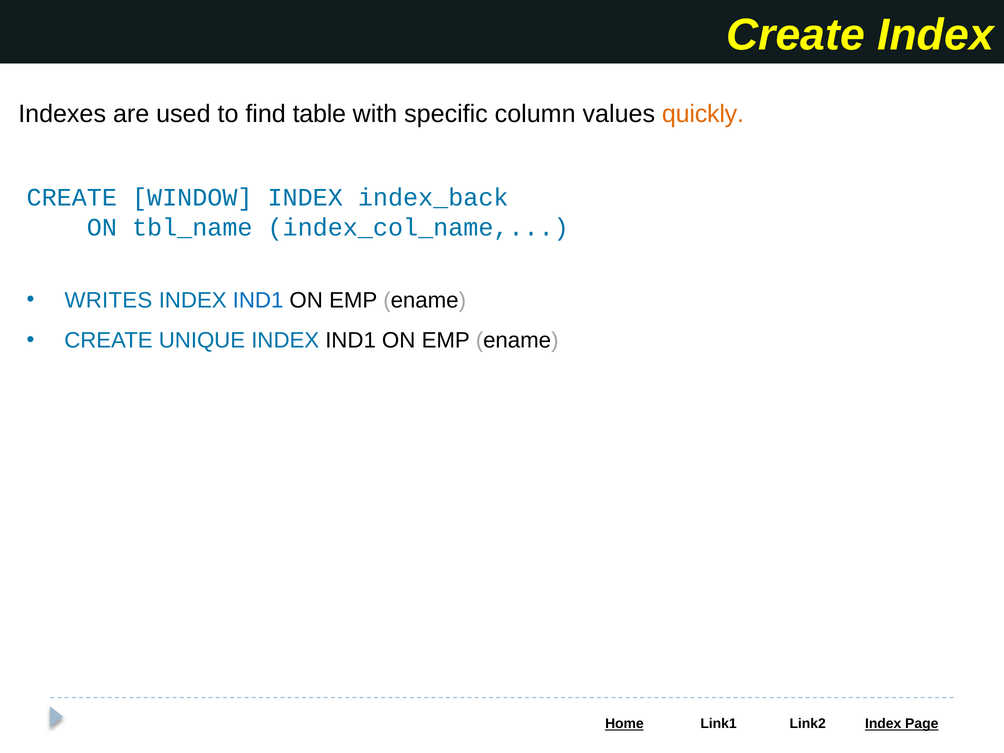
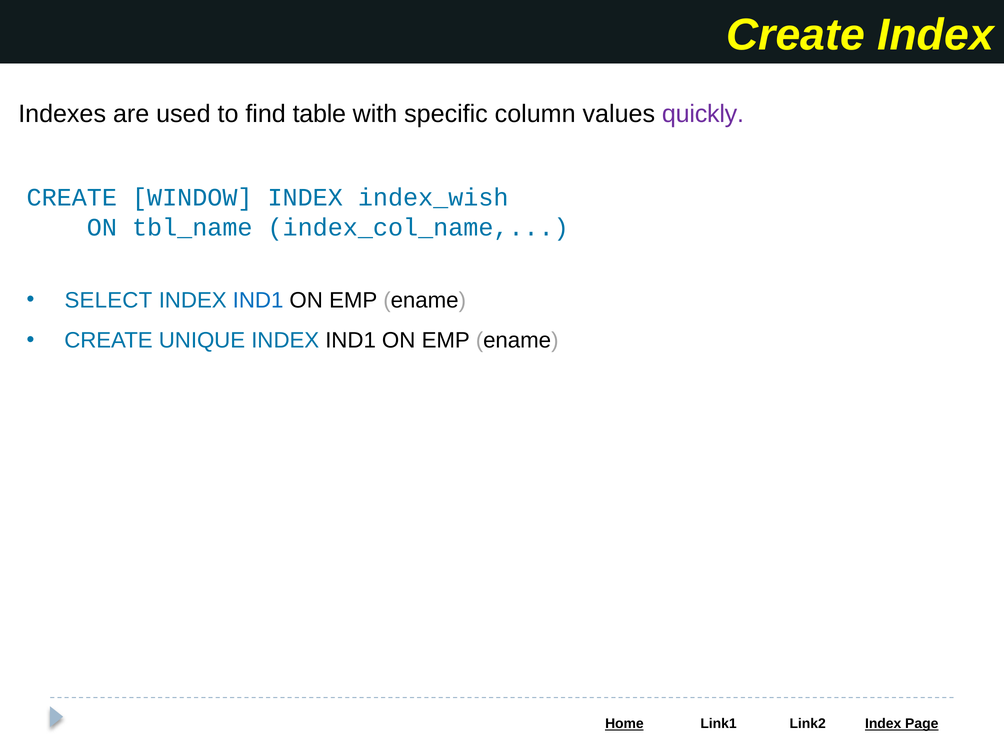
quickly colour: orange -> purple (703, 114)
index_back: index_back -> index_wish (433, 197)
WRITES: WRITES -> SELECT (108, 300)
